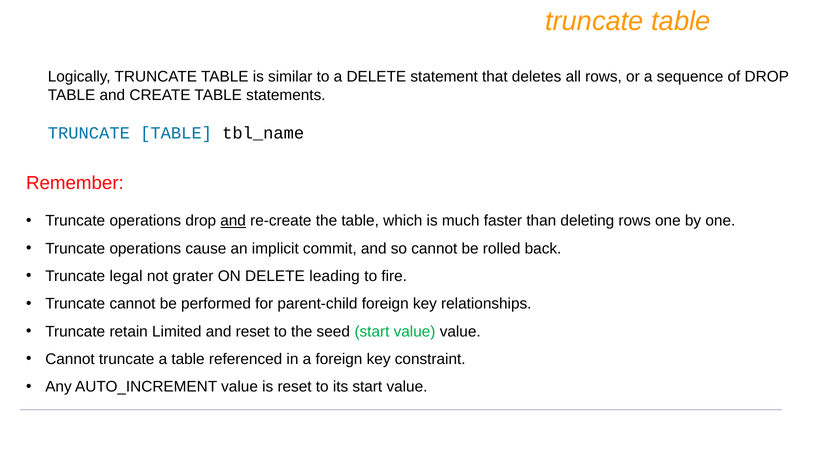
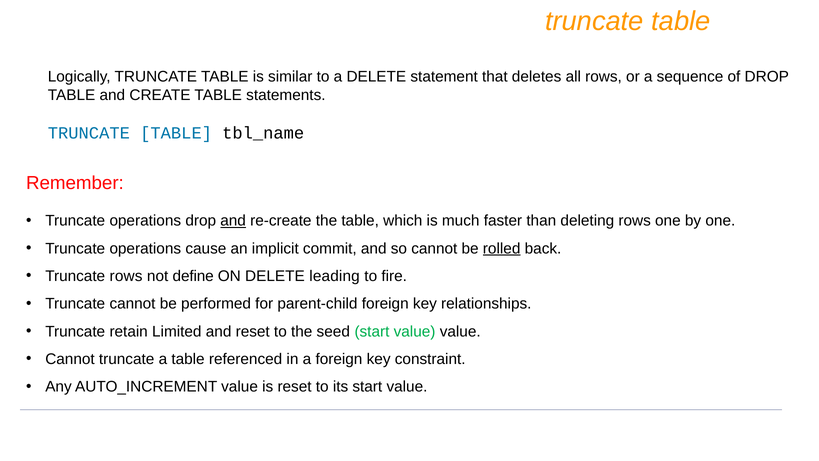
rolled underline: none -> present (502, 248)
Truncate legal: legal -> rows (126, 276)
grater: grater -> define (193, 276)
